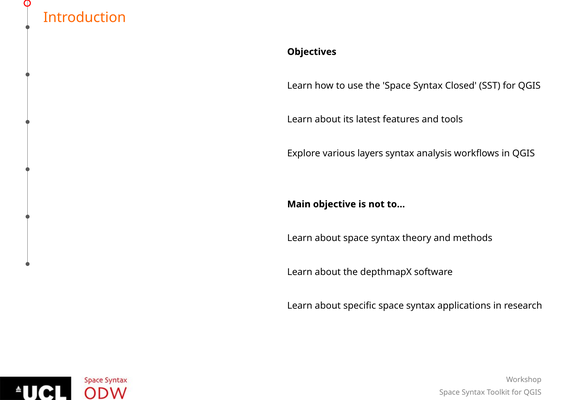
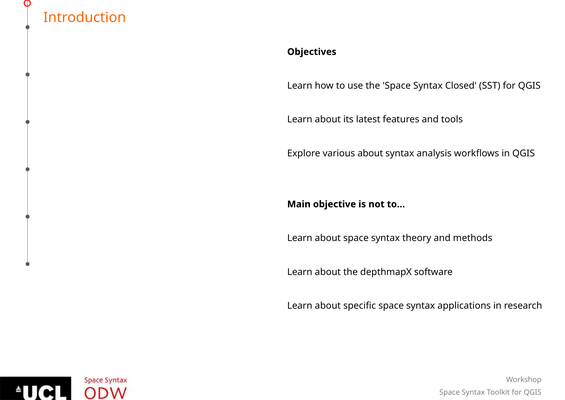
various layers: layers -> about (370, 153)
